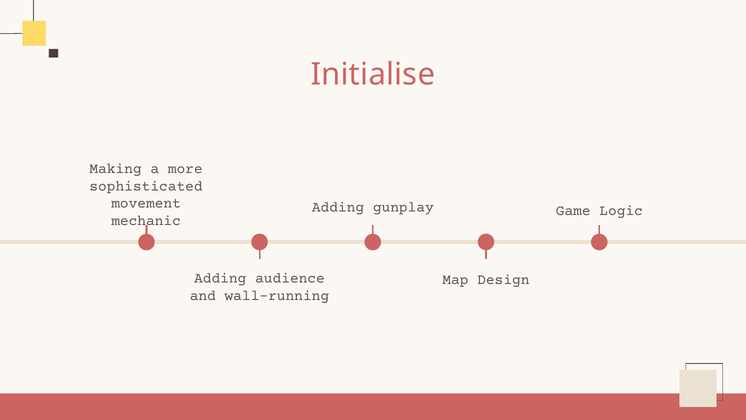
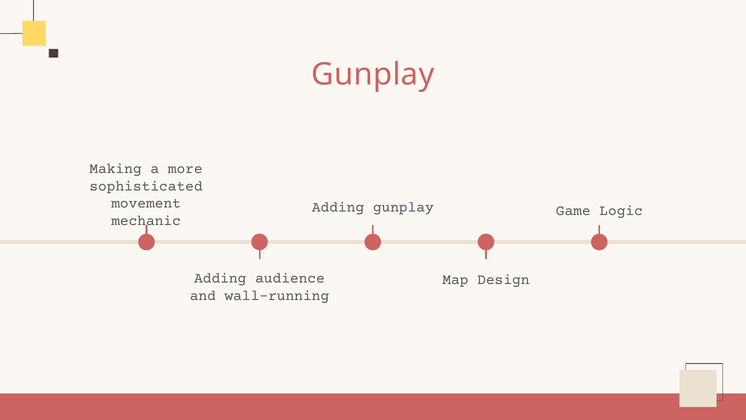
Initialise: Initialise -> Gunplay (373, 74)
